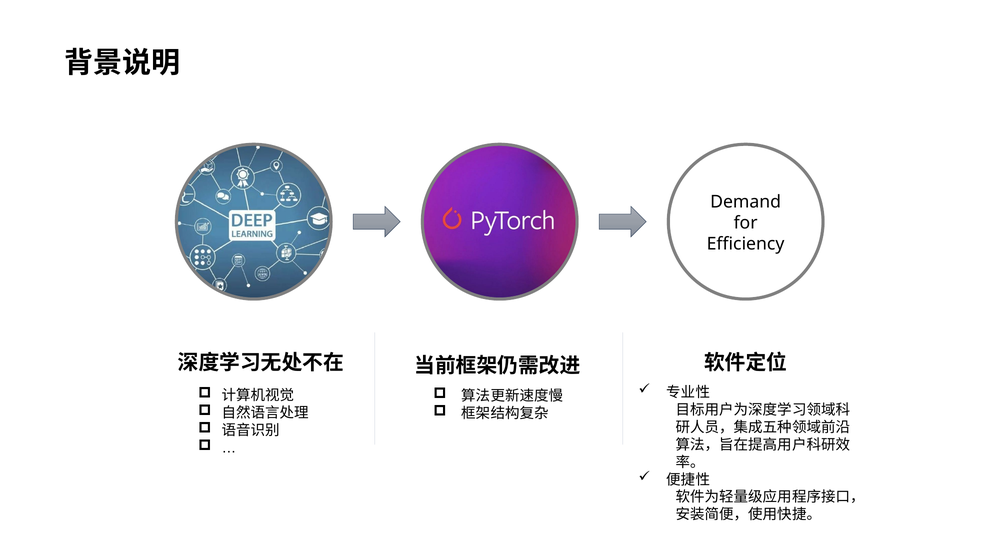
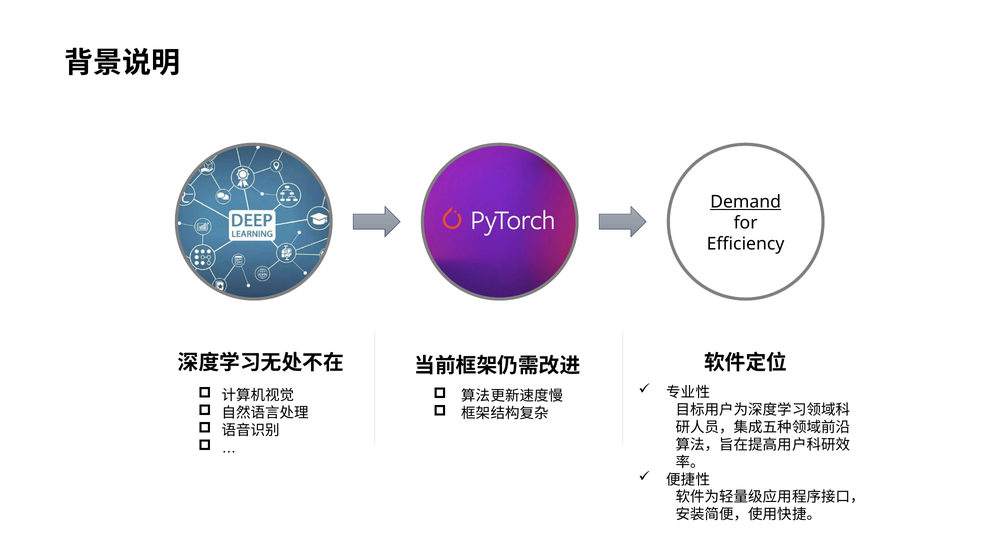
Demand underline: none -> present (746, 202)
